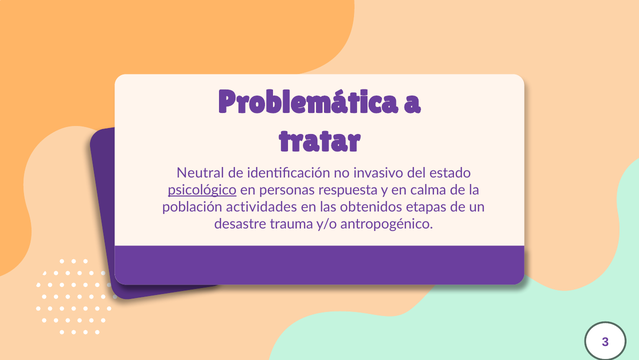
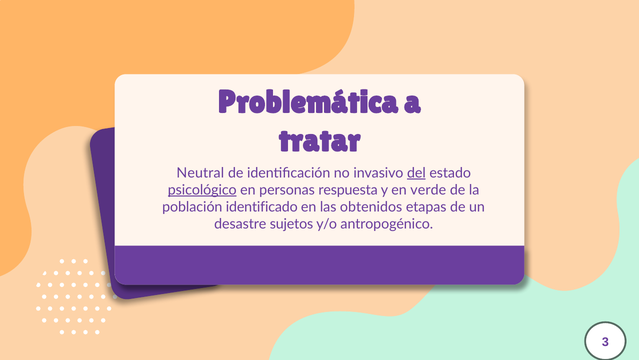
del underline: none -> present (416, 173)
calma: calma -> verde (428, 190)
actividades: actividades -> identificado (262, 207)
trauma: trauma -> sujetos (292, 224)
